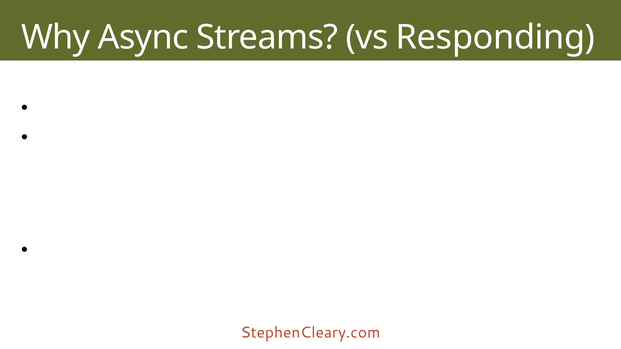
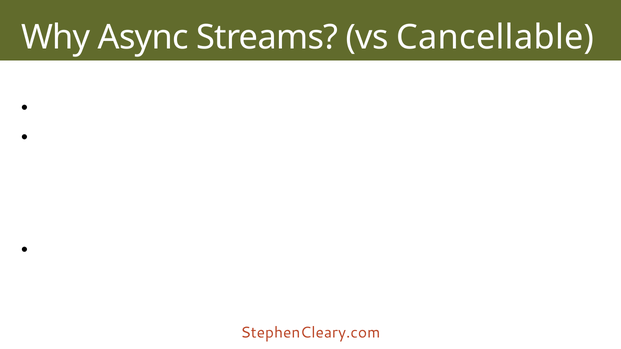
Responding: Responding -> Cancellable (495, 38)
